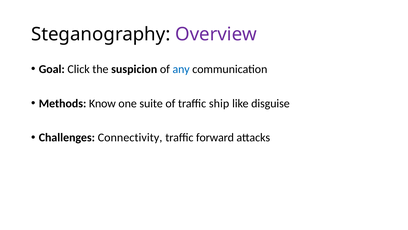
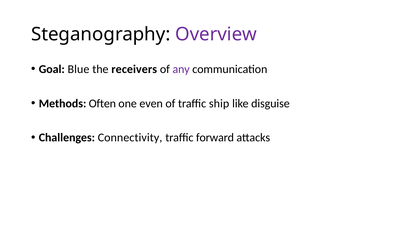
Click: Click -> Blue (79, 69)
suspicion: suspicion -> receivers (134, 69)
any colour: blue -> purple (181, 69)
Know: Know -> Often (102, 103)
suite: suite -> even (151, 103)
